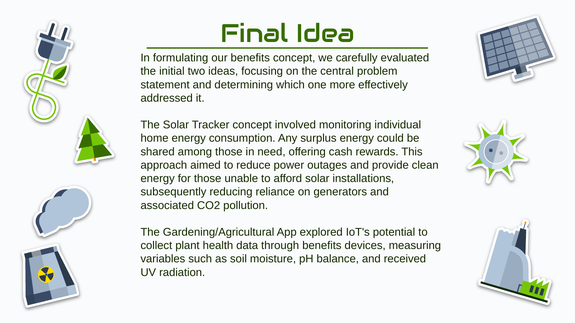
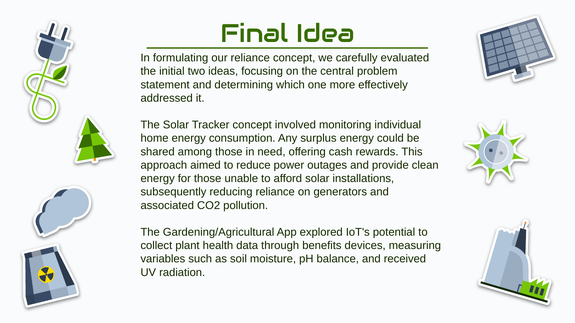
our benefits: benefits -> reliance (250, 58)
